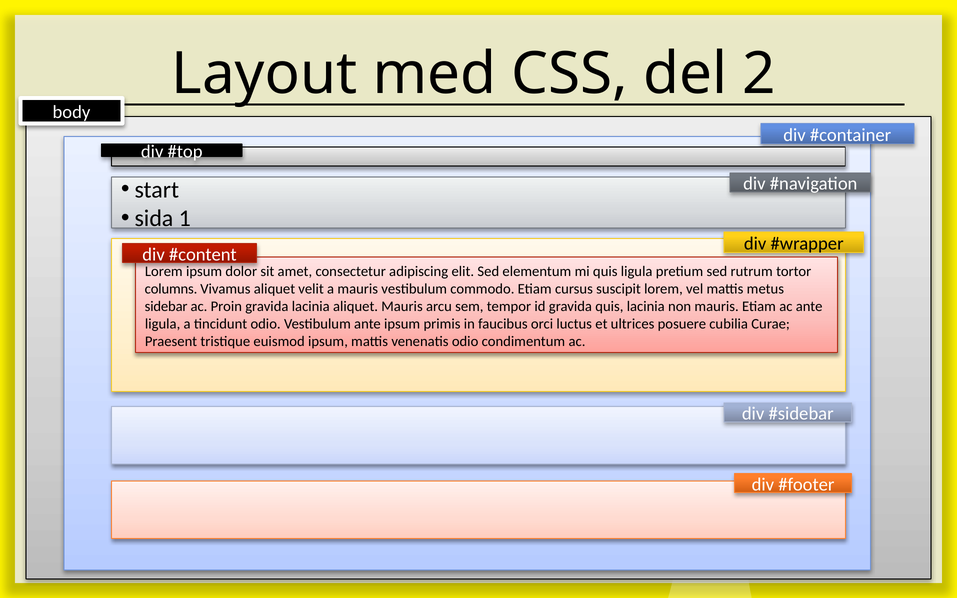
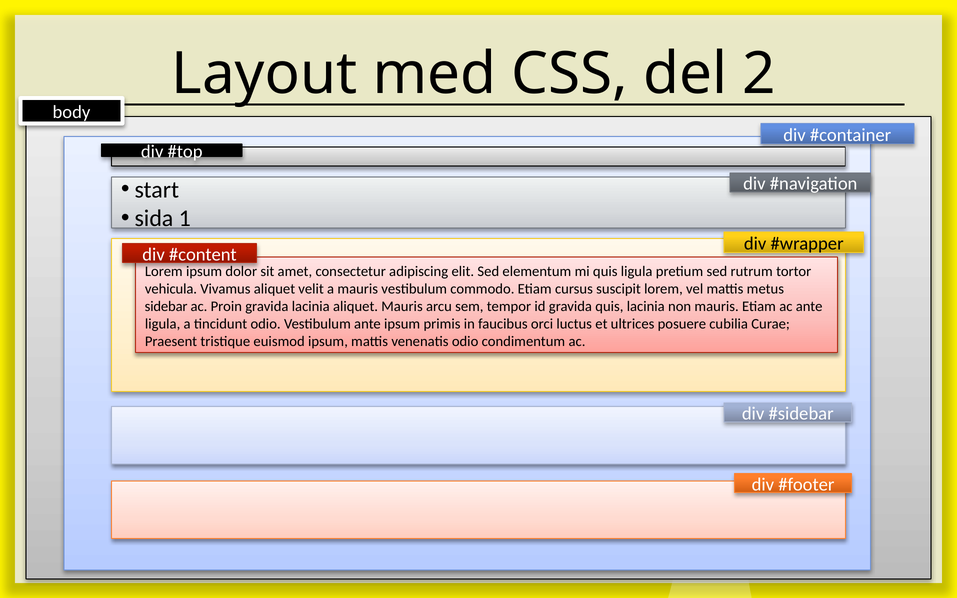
columns: columns -> vehicula (171, 289)
